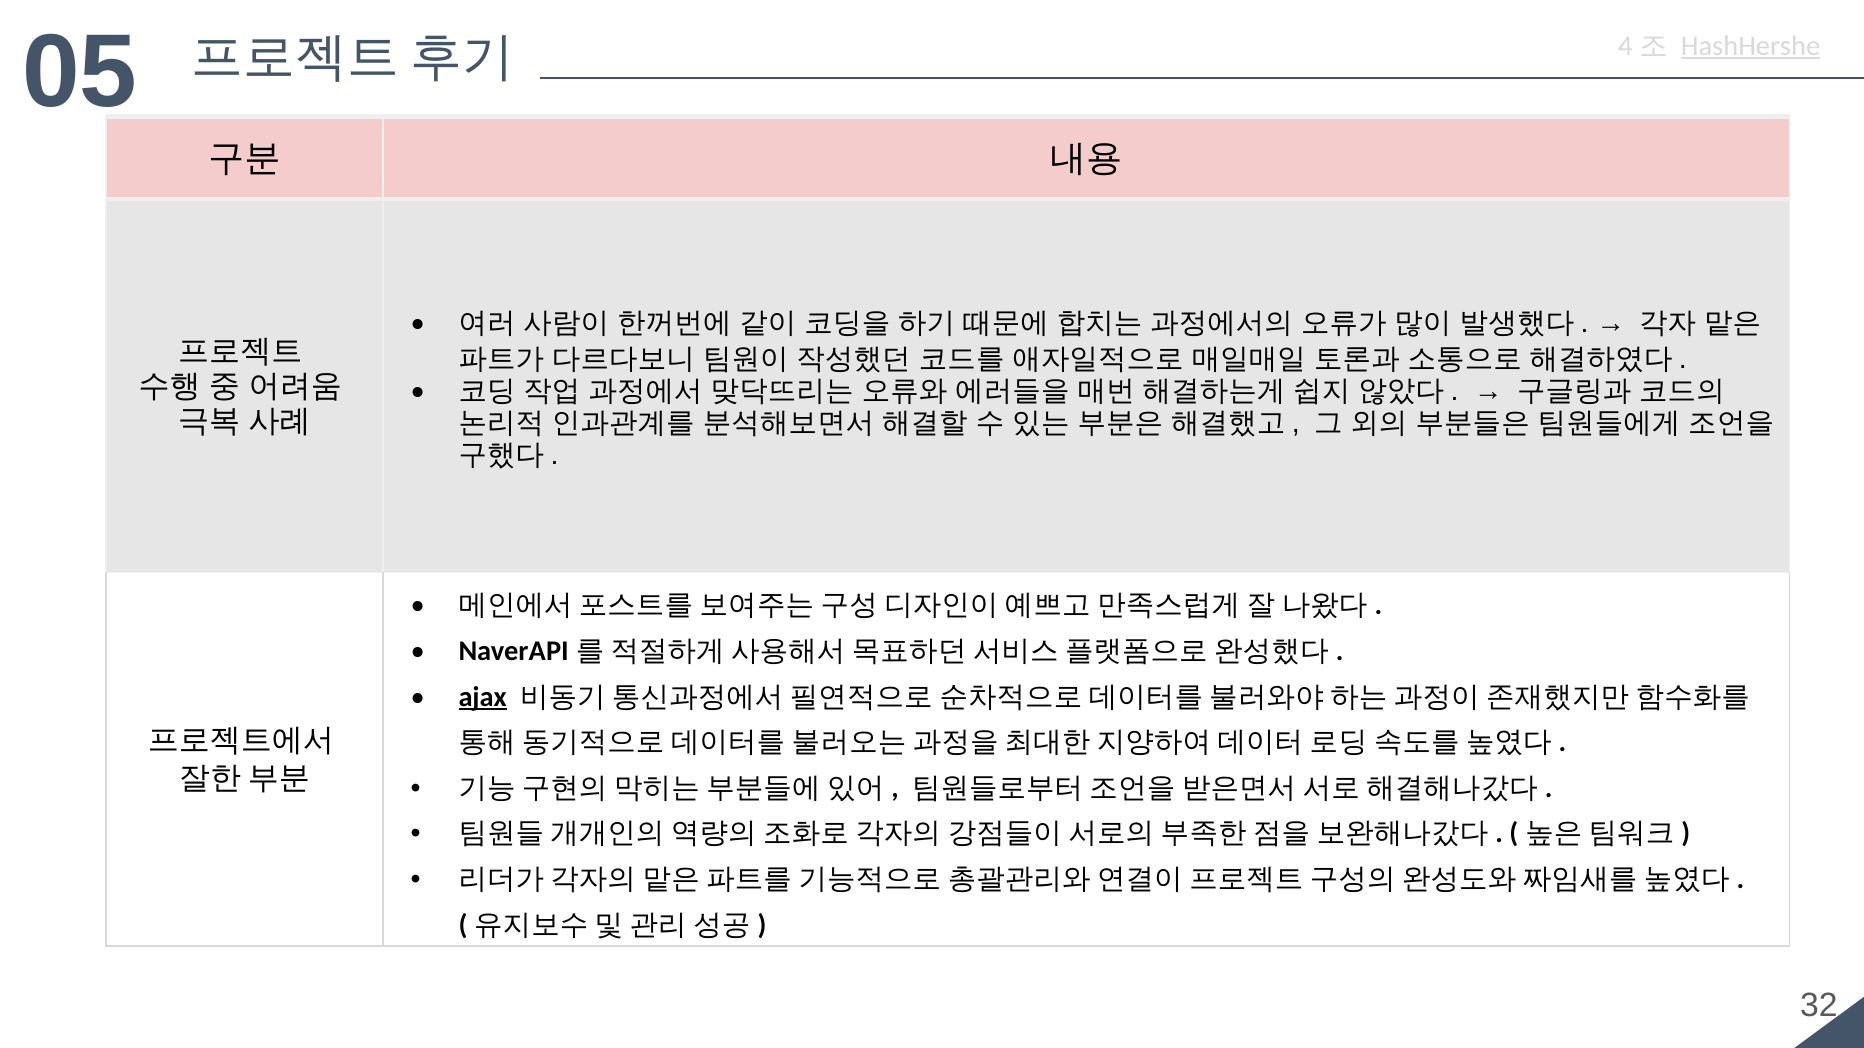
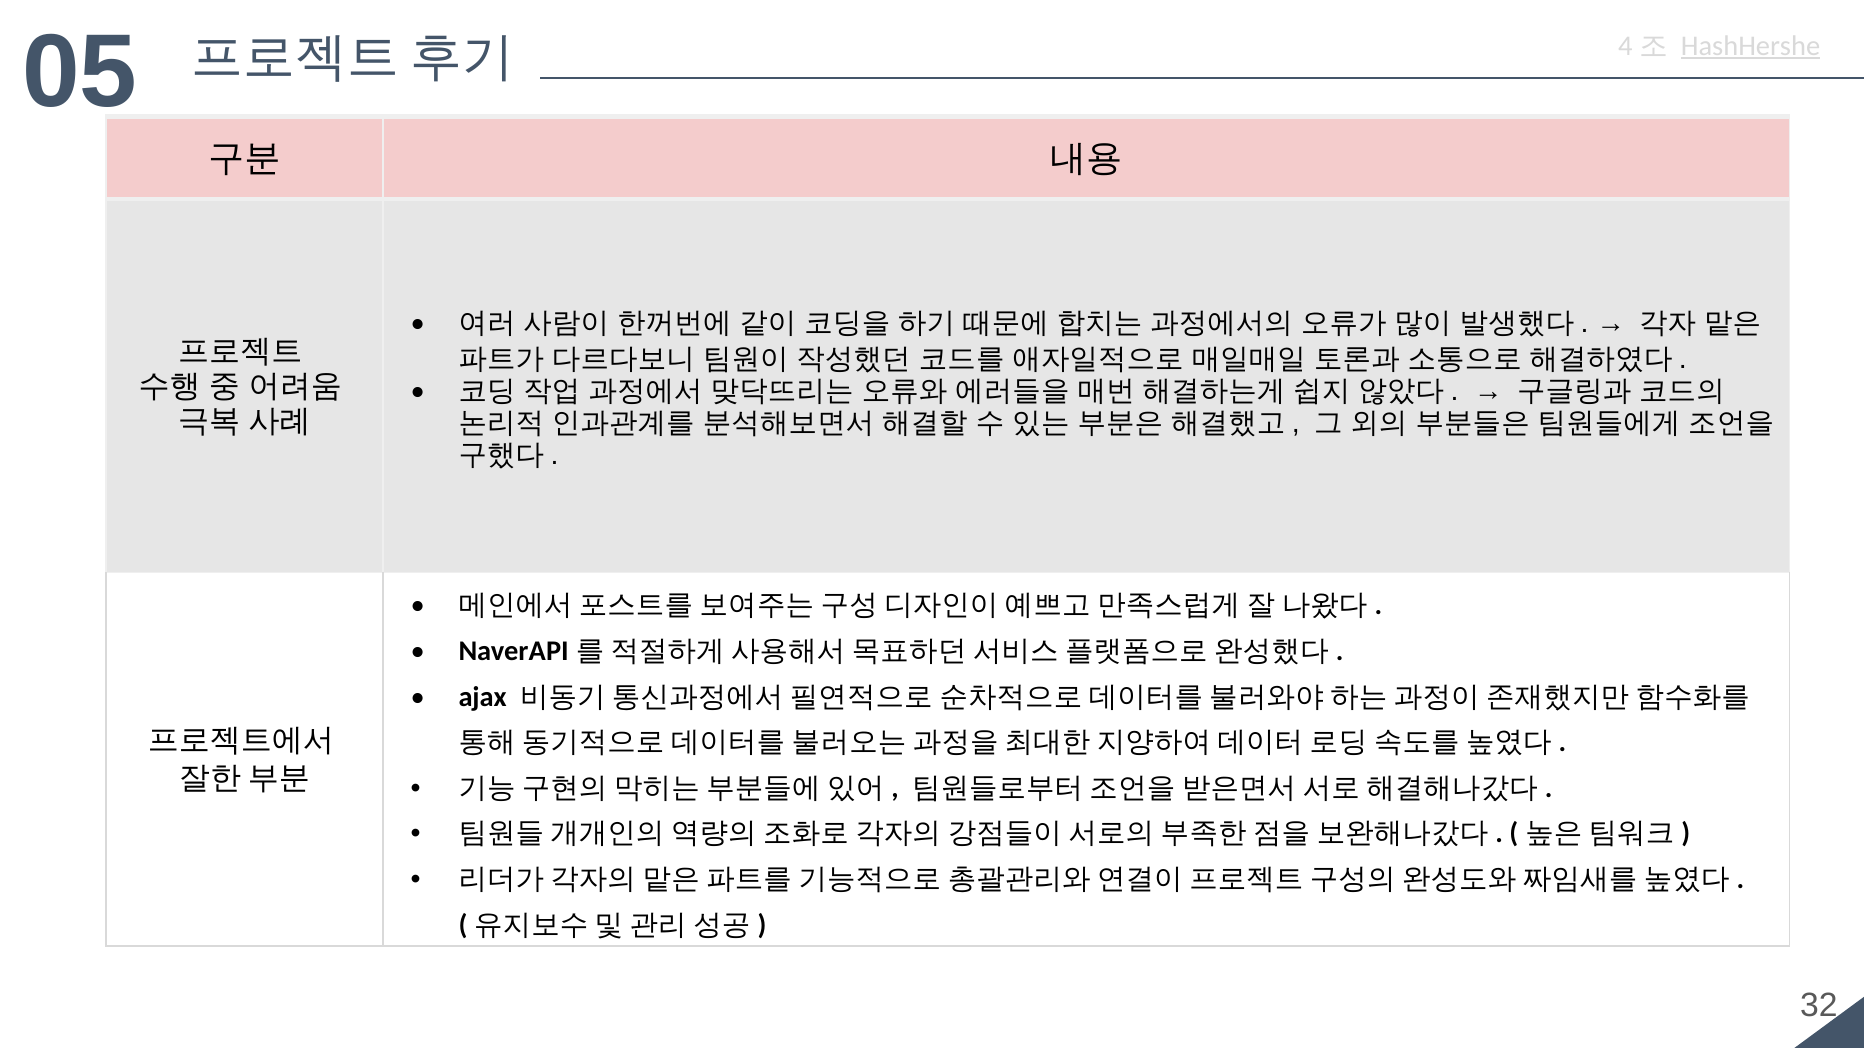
ajax underline: present -> none (483, 697)
